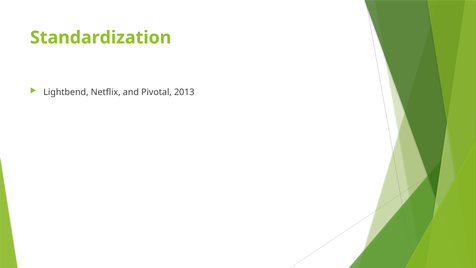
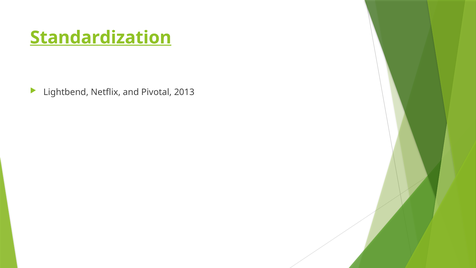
Standardization underline: none -> present (101, 38)
